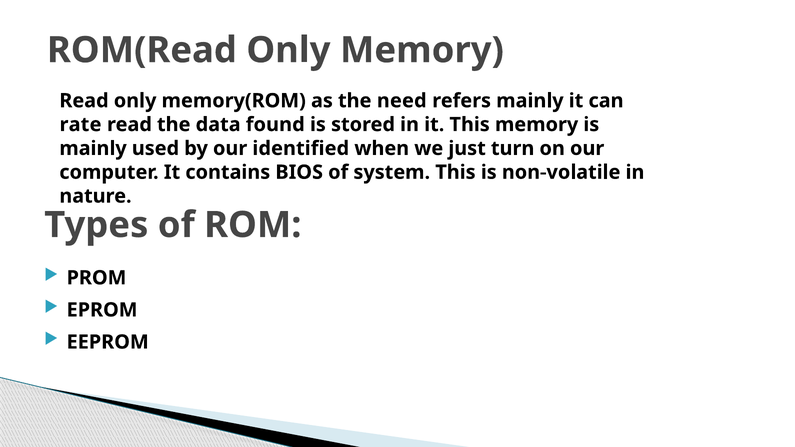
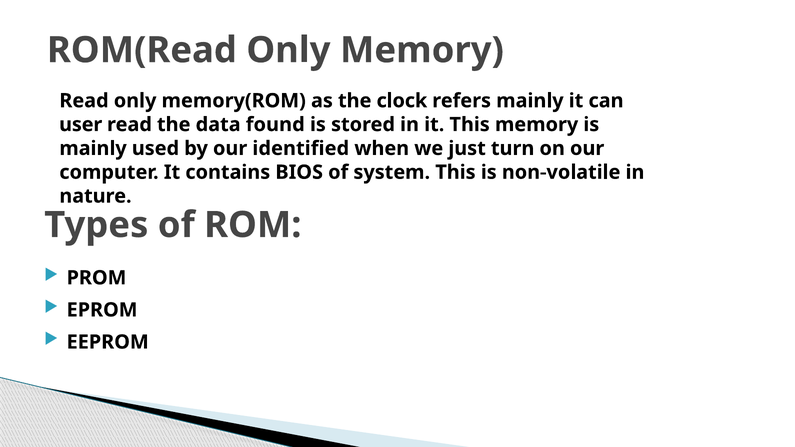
need: need -> clock (402, 101)
rate: rate -> user (81, 125)
